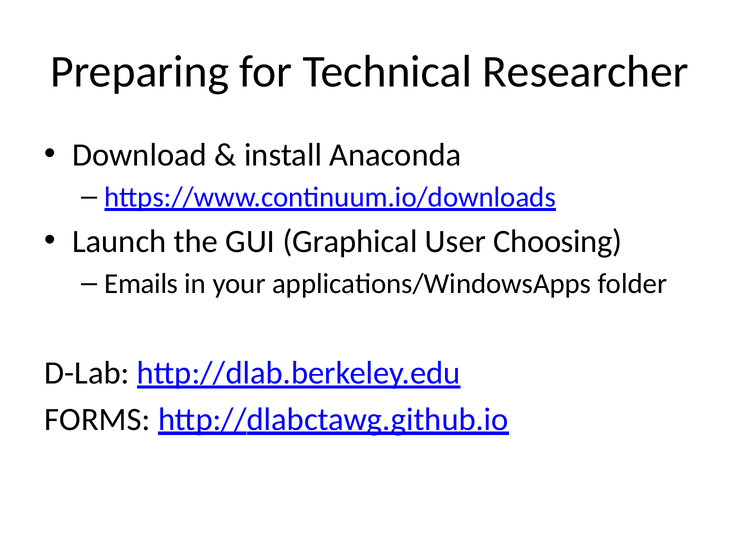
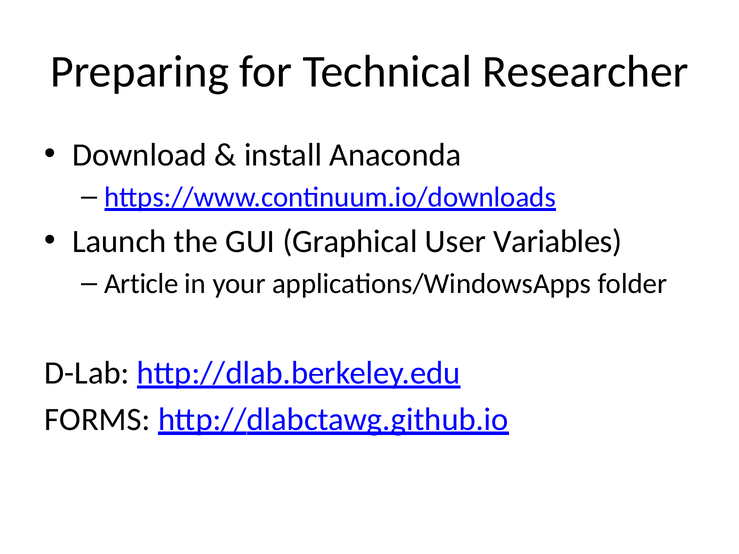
Choosing: Choosing -> Variables (558, 241)
Emails: Emails -> Article (141, 284)
